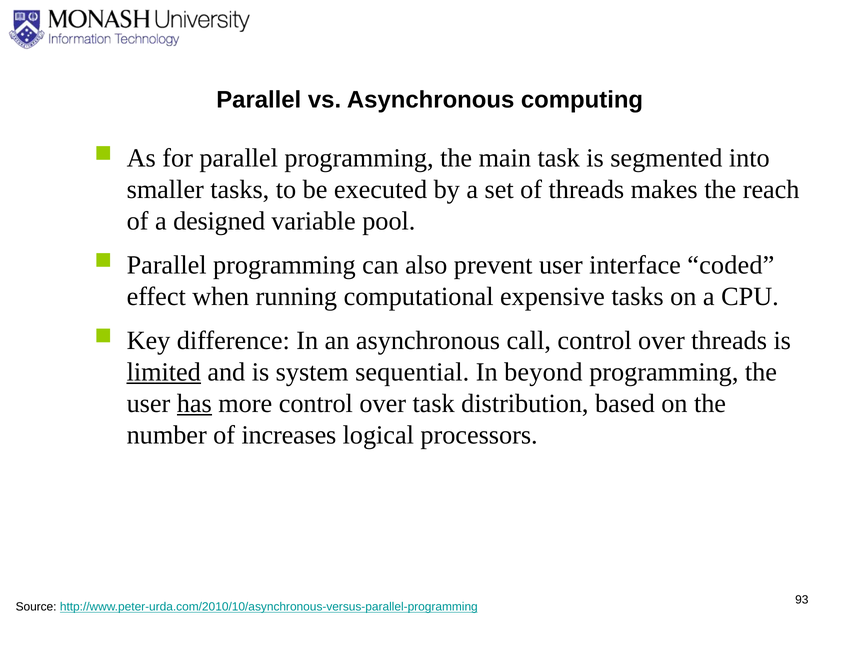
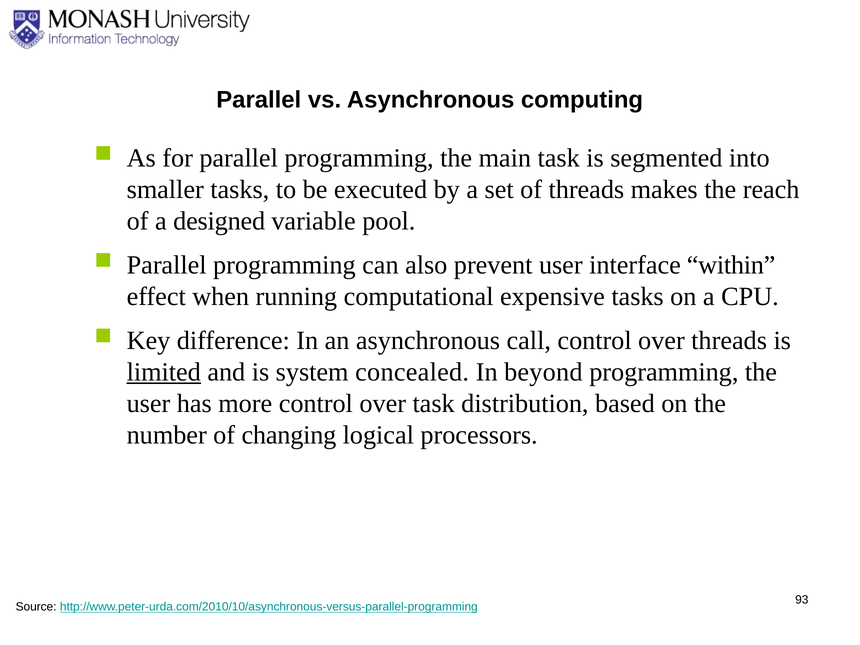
coded: coded -> within (731, 265)
sequential: sequential -> concealed (412, 372)
has underline: present -> none (194, 403)
increases: increases -> changing (289, 435)
